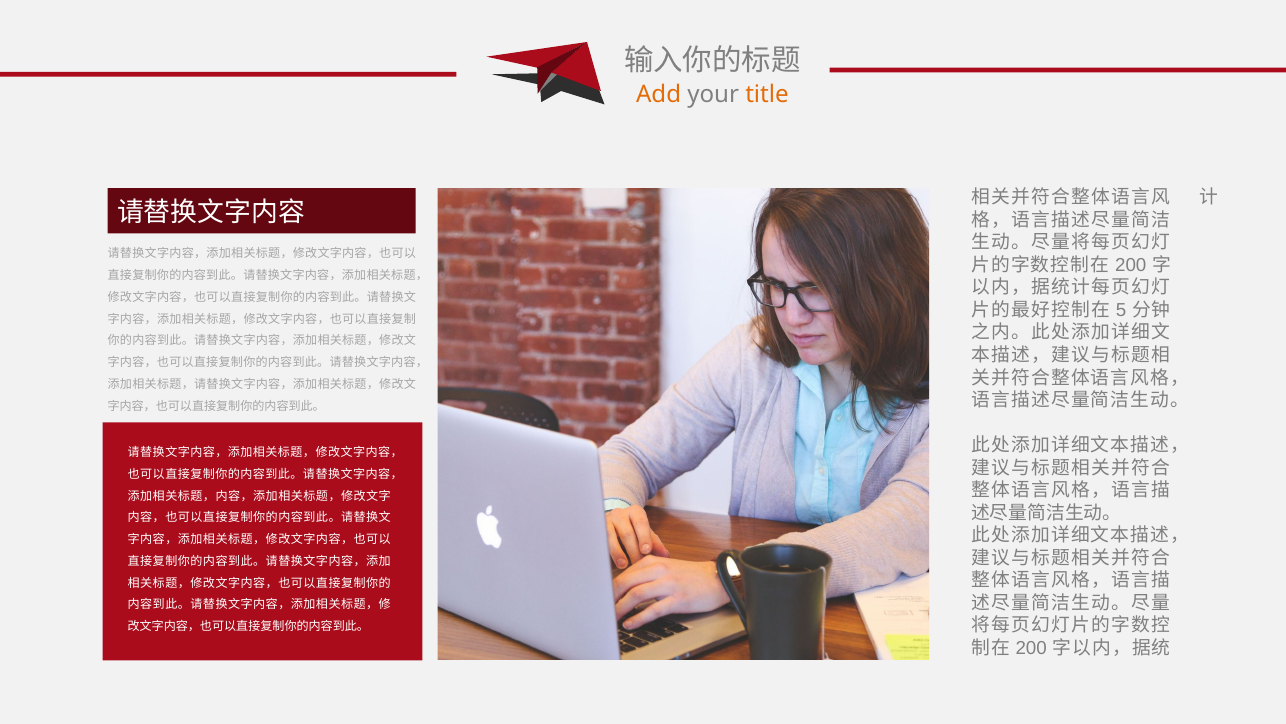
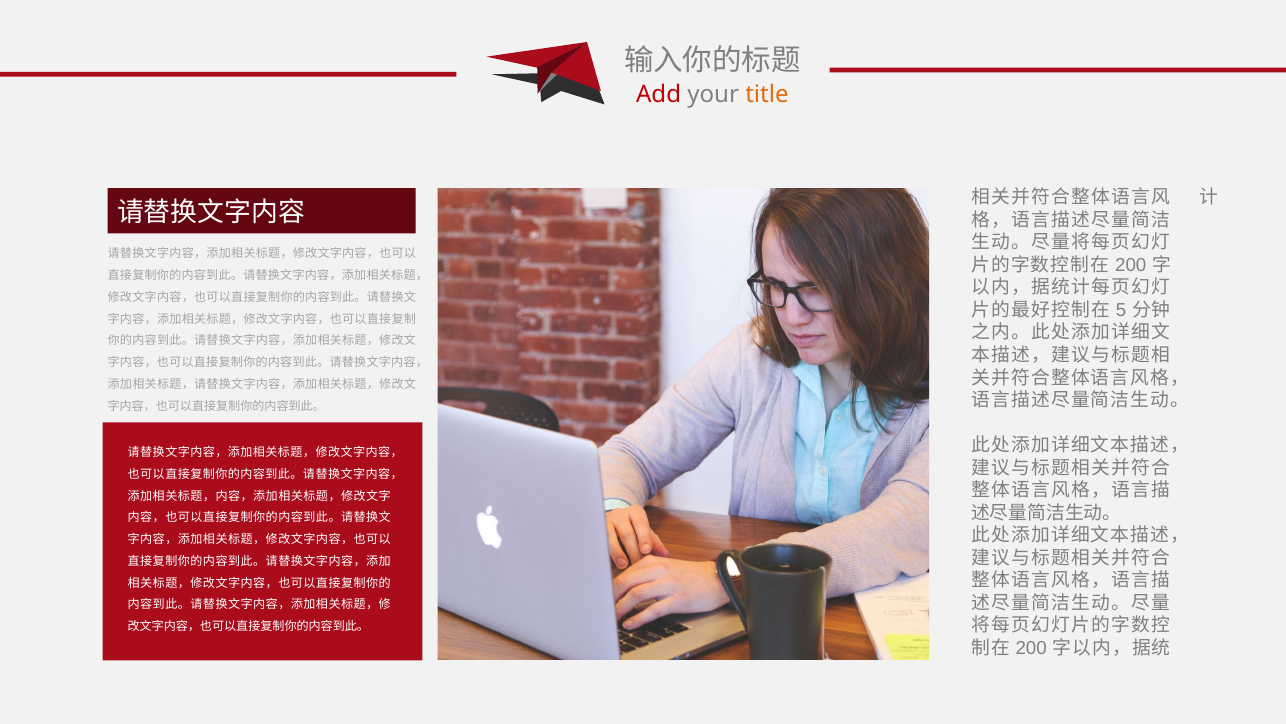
Add colour: orange -> red (659, 94)
